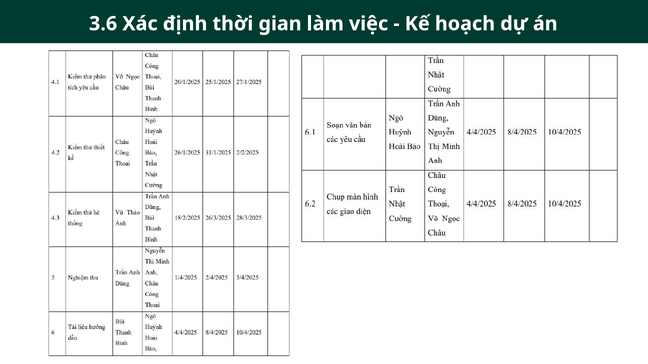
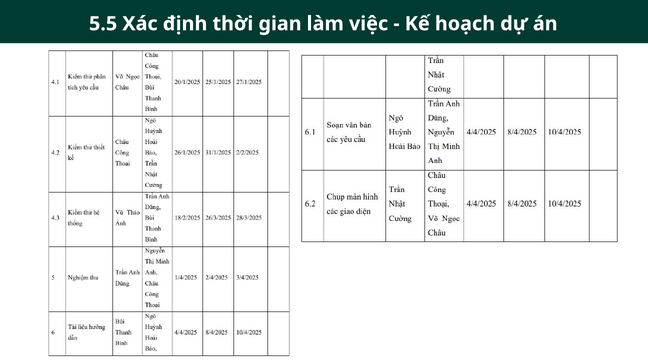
3.6: 3.6 -> 5.5 (103, 24)
